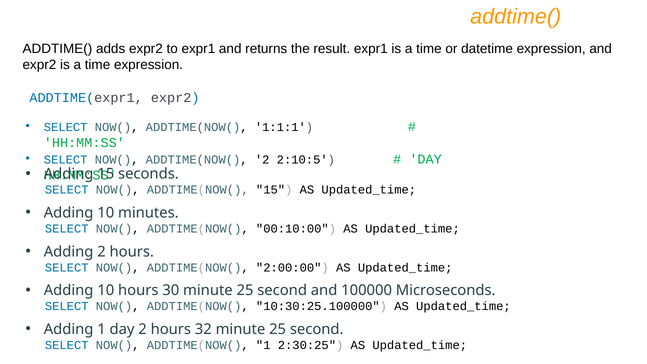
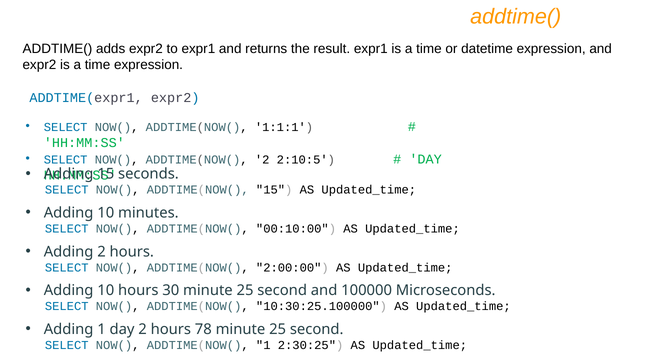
32: 32 -> 78 (203, 329)
